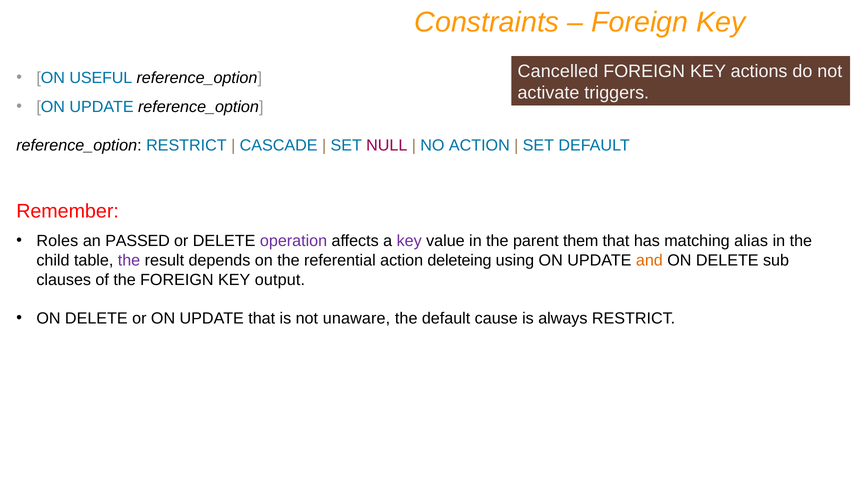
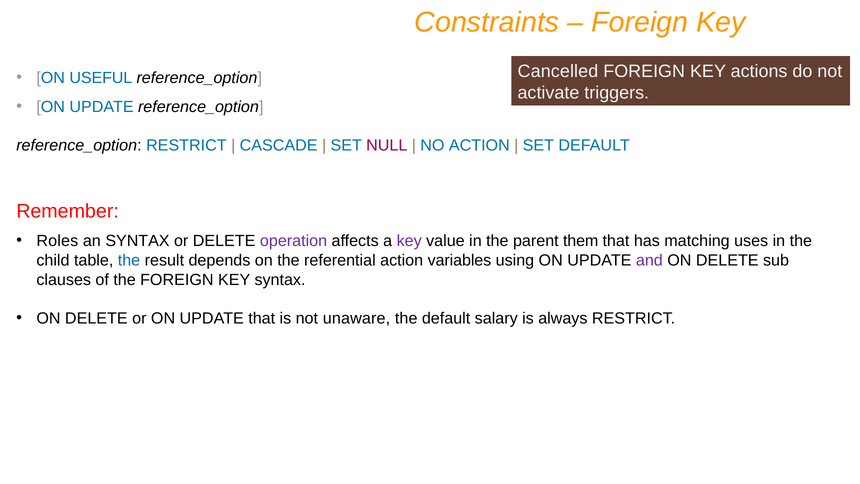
an PASSED: PASSED -> SYNTAX (137, 241)
alias: alias -> uses (751, 241)
the colour: purple -> blue (129, 260)
deleteing: deleteing -> variables (459, 260)
and colour: orange -> purple (649, 260)
KEY output: output -> syntax (280, 280)
cause: cause -> salary (496, 318)
